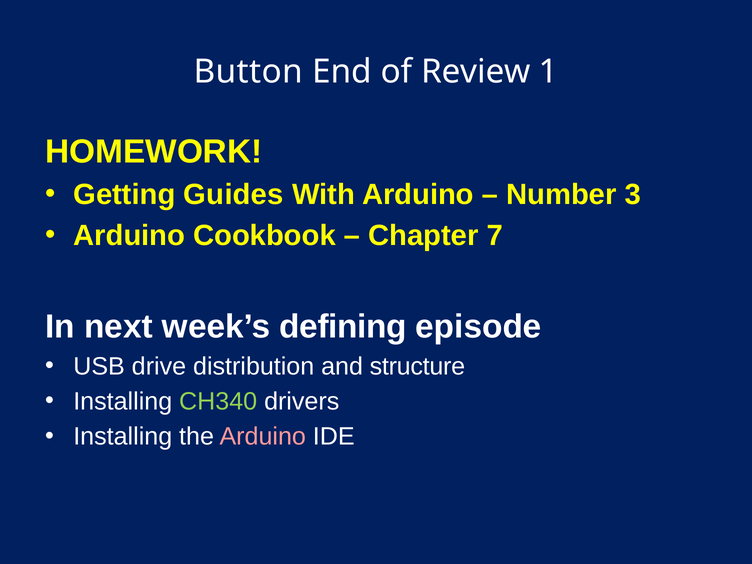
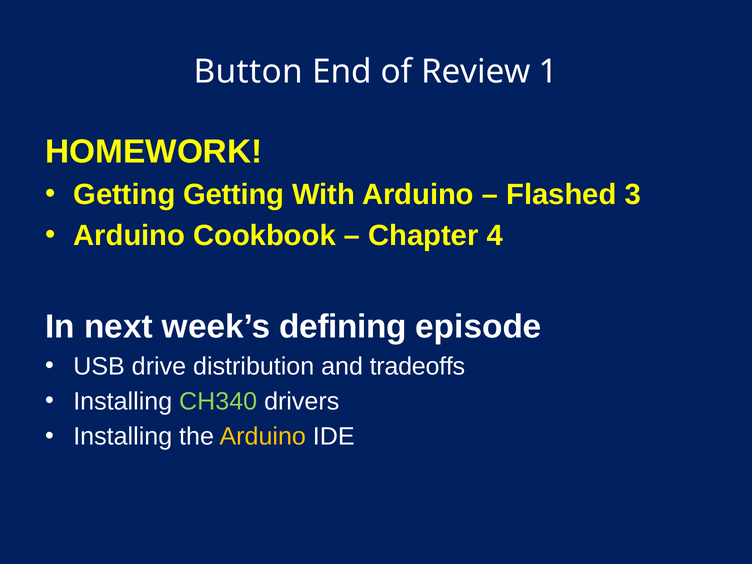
Getting Guides: Guides -> Getting (234, 195)
Number: Number -> Flashed (561, 195)
7: 7 -> 4 (495, 236)
structure: structure -> tradeoffs (417, 366)
Arduino colour: pink -> yellow (263, 437)
